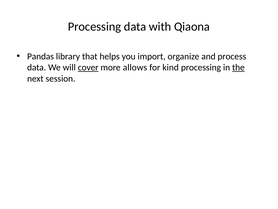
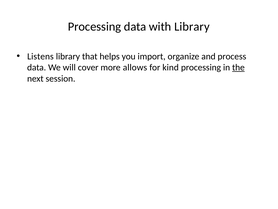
with Qiaona: Qiaona -> Library (192, 27)
Pandas: Pandas -> Listens (40, 56)
cover underline: present -> none (88, 67)
